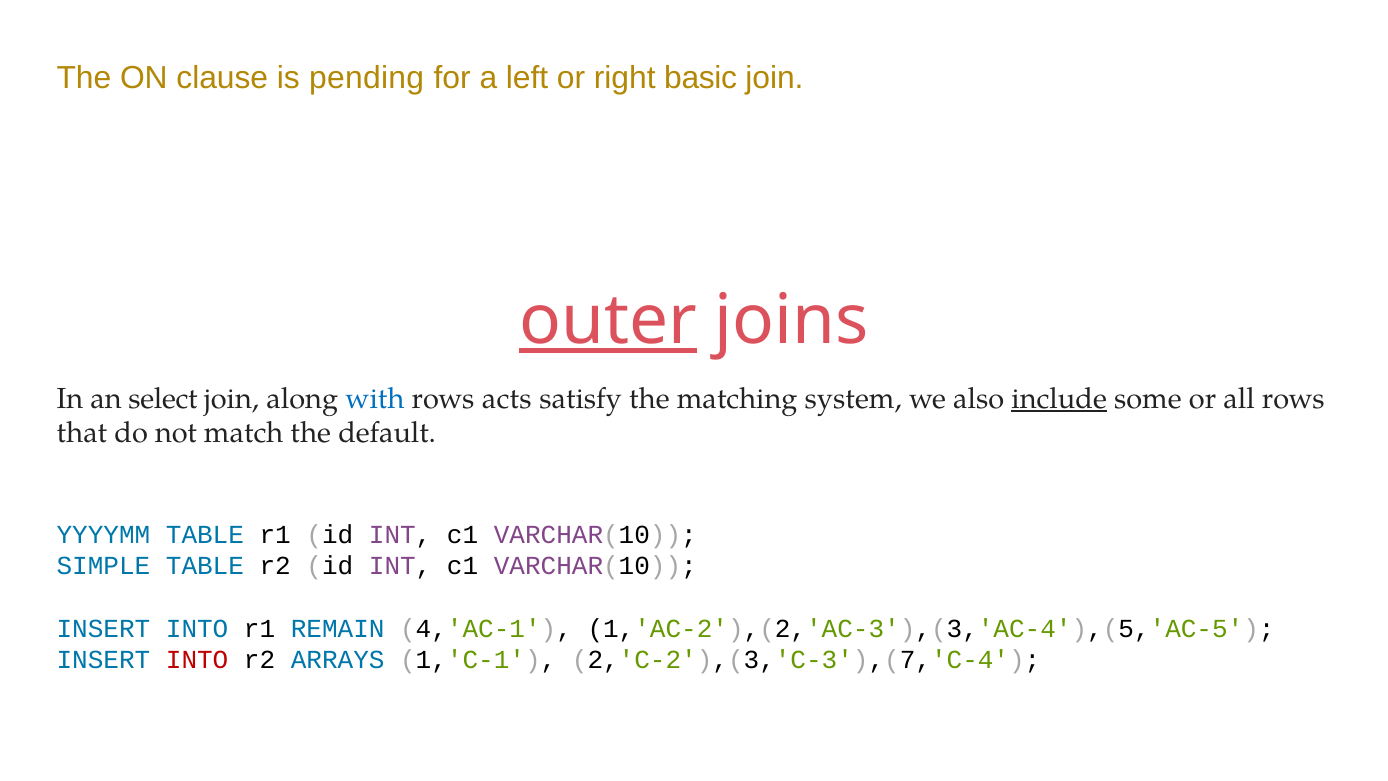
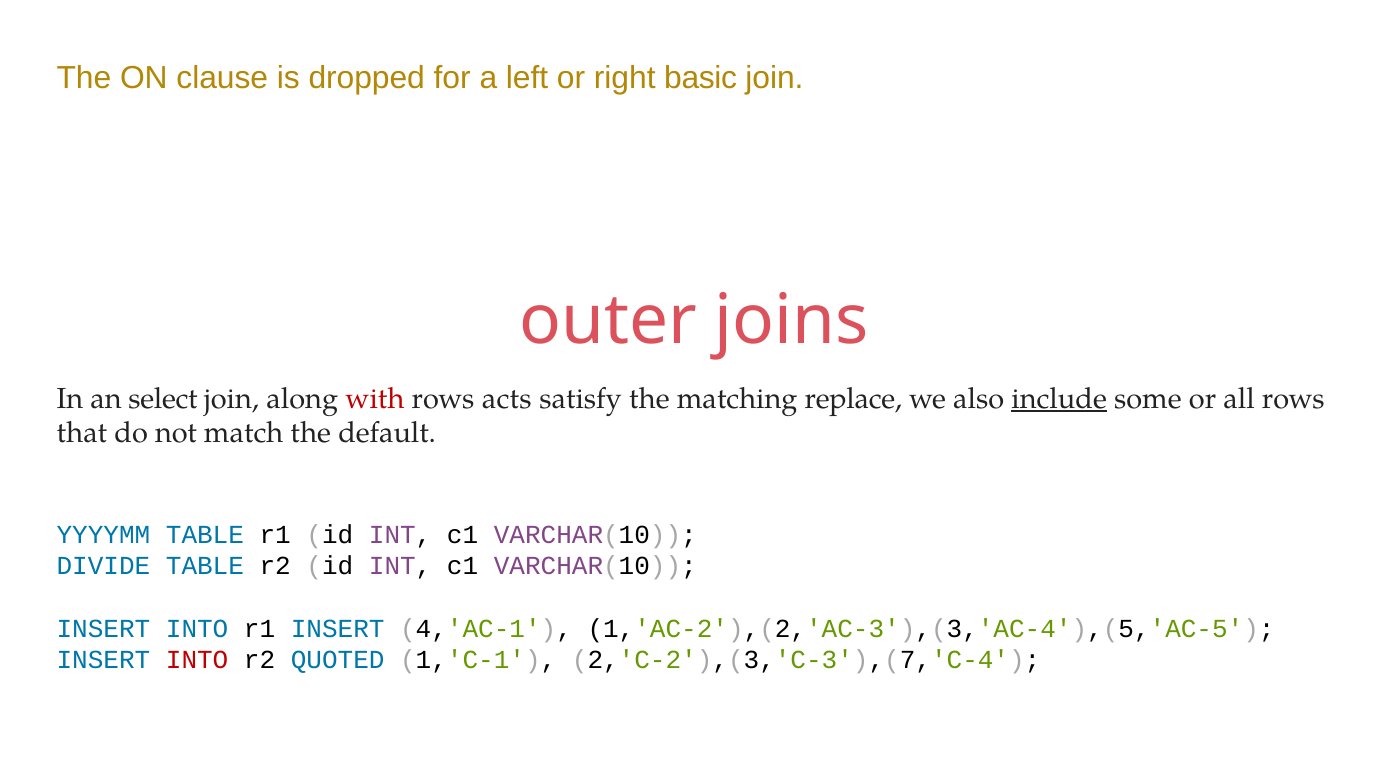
pending: pending -> dropped (367, 78)
outer underline: present -> none (608, 321)
with colour: blue -> red (375, 398)
system: system -> replace (853, 398)
SIMPLE: SIMPLE -> DIVIDE (103, 566)
r1 REMAIN: REMAIN -> INSERT (338, 629)
ARRAYS: ARRAYS -> QUOTED (338, 660)
